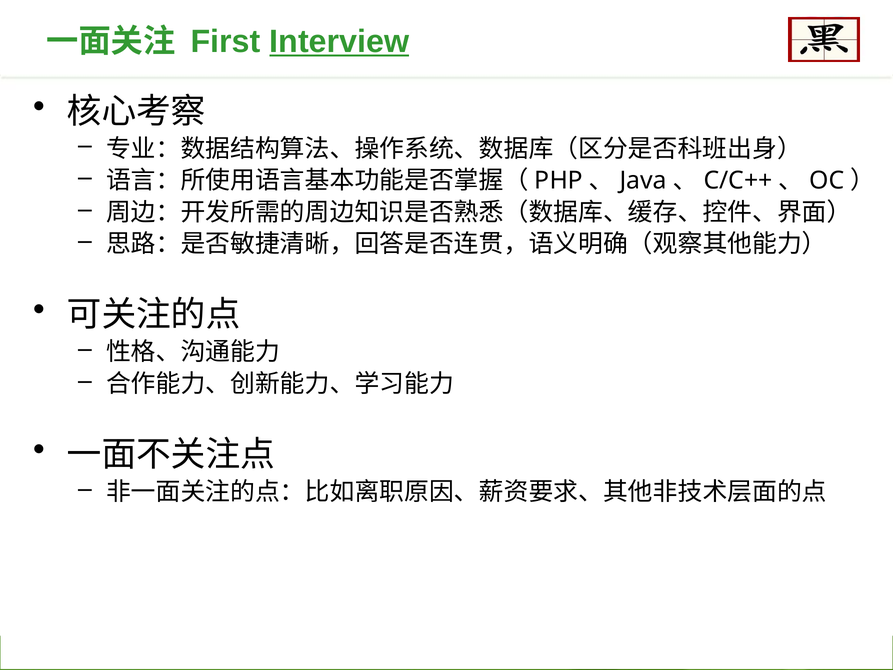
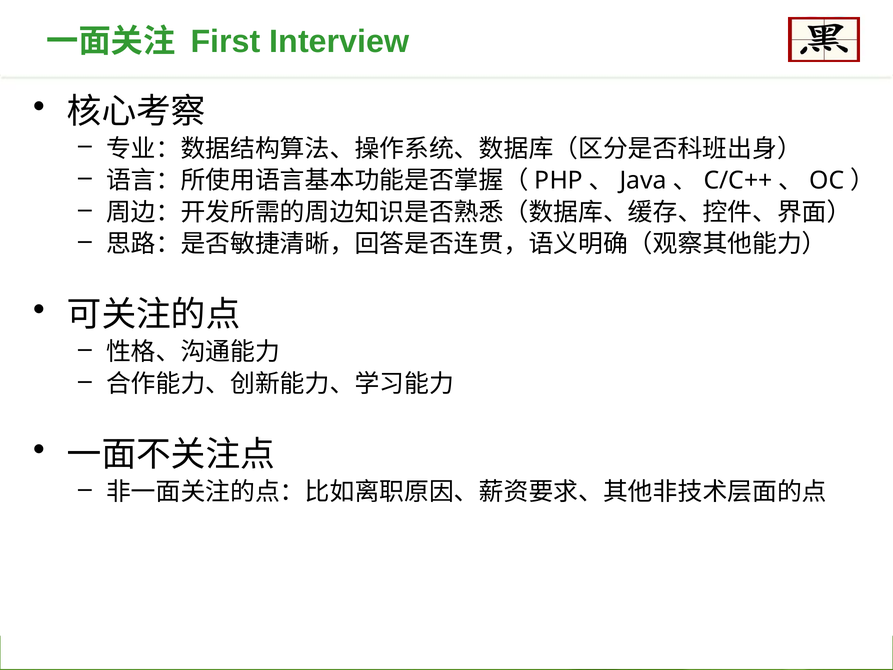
Interview underline: present -> none (339, 42)
